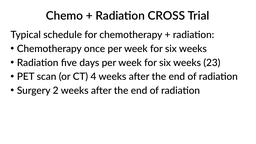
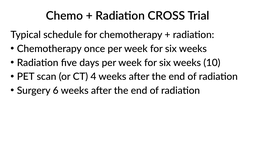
23: 23 -> 10 (212, 63)
2: 2 -> 6 (56, 91)
